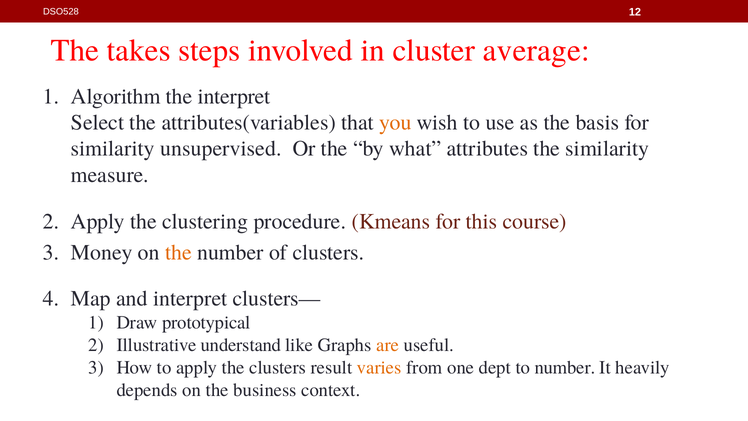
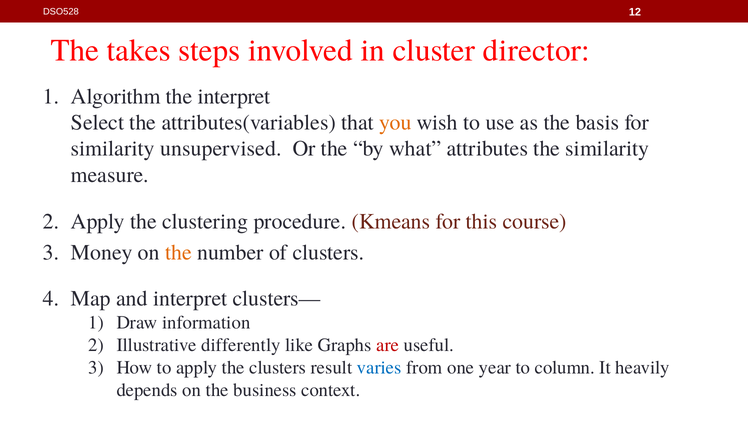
average: average -> director (536, 50)
prototypical: prototypical -> information (206, 322)
understand: understand -> differently (241, 345)
are colour: orange -> red (388, 345)
varies colour: orange -> blue (379, 367)
dept: dept -> year (495, 367)
to number: number -> column (565, 367)
